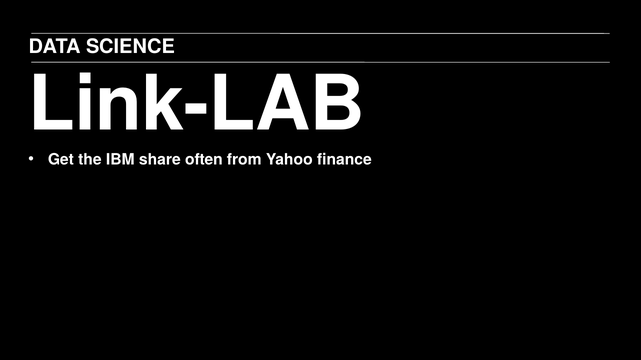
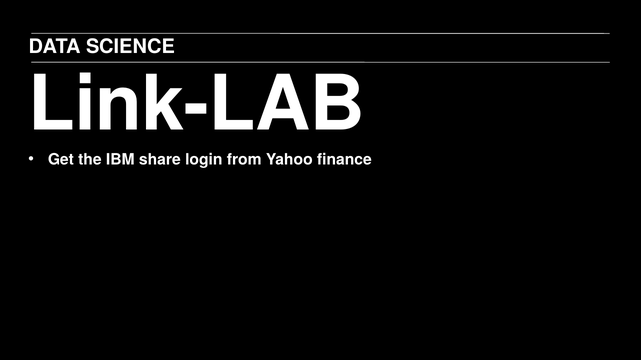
often: often -> login (204, 159)
